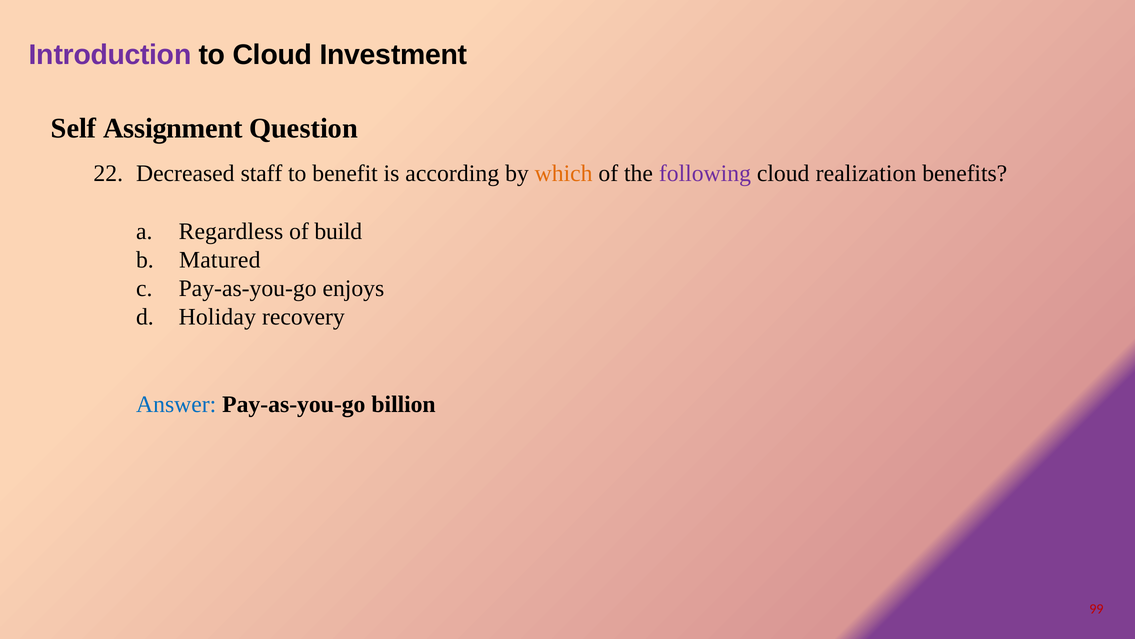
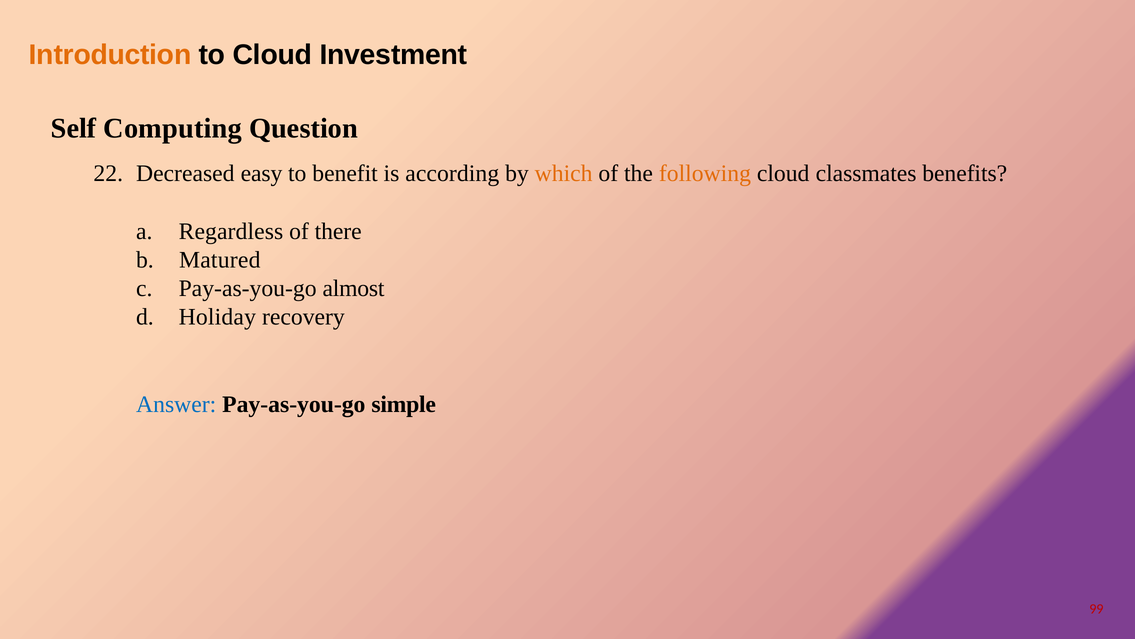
Introduction colour: purple -> orange (110, 55)
Assignment: Assignment -> Computing (173, 128)
staff: staff -> easy (262, 173)
following colour: purple -> orange (705, 173)
realization: realization -> classmates (866, 173)
build: build -> there (338, 231)
enjoys: enjoys -> almost (353, 288)
billion: billion -> simple (404, 404)
